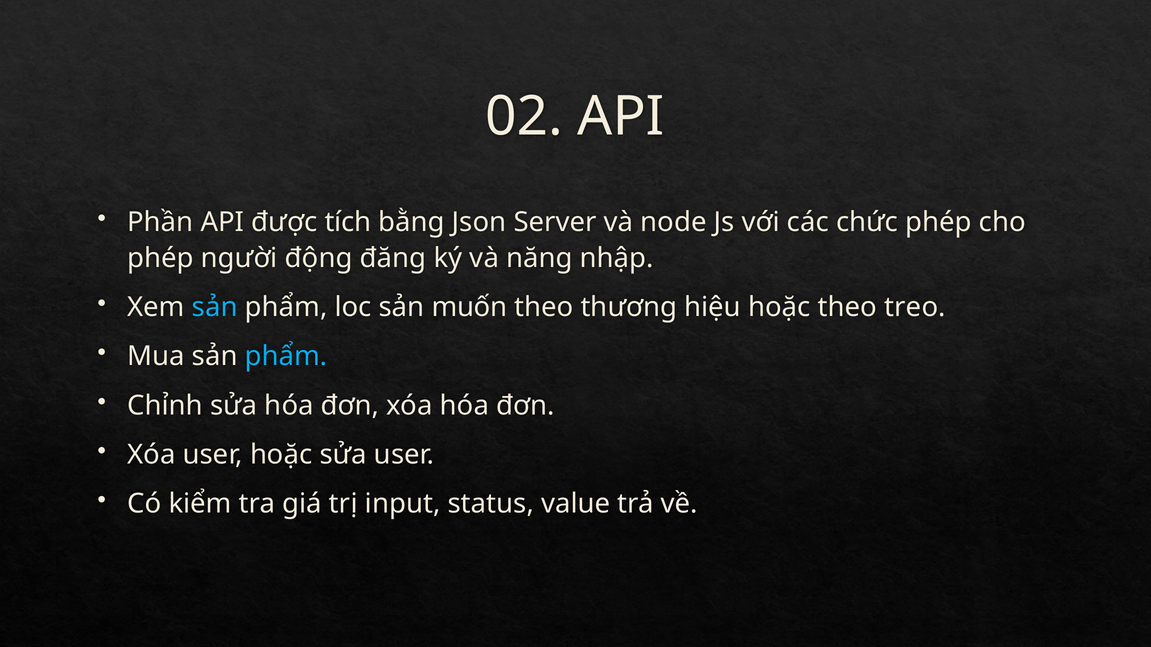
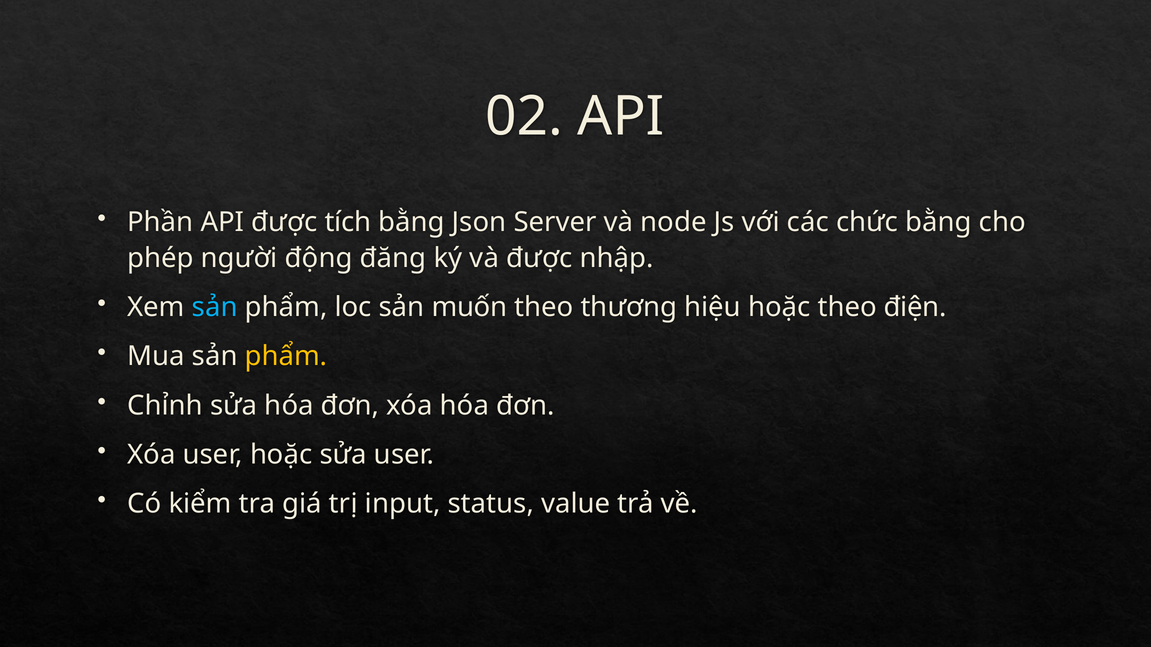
chức phép: phép -> bằng (938, 222)
và năng: năng -> được (539, 258)
treo: treo -> điện (915, 308)
phẩm colour: light blue -> yellow (286, 357)
